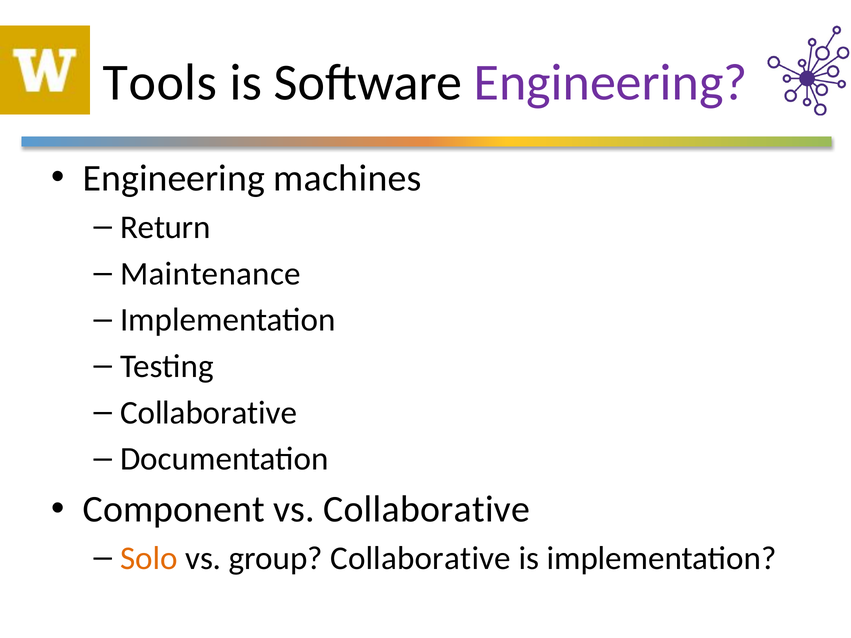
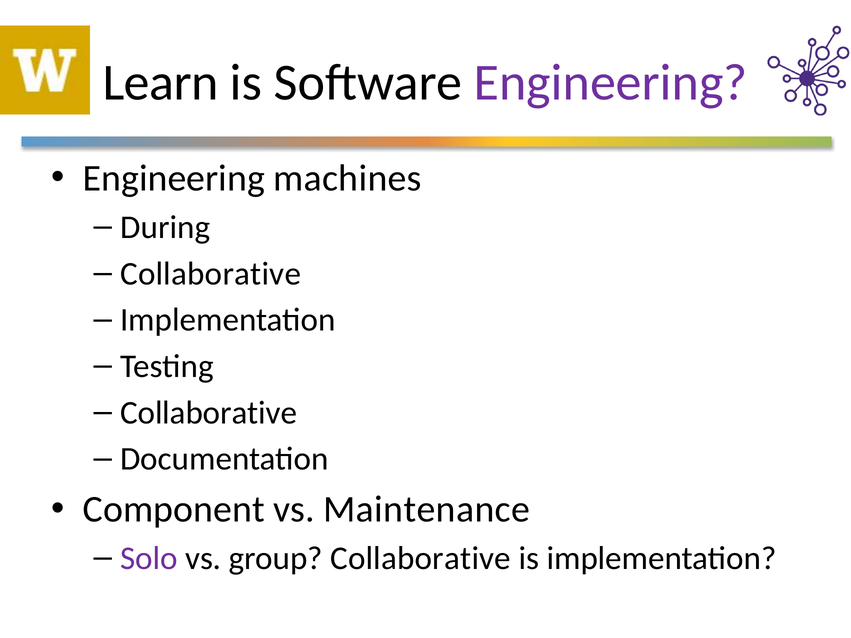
Tools: Tools -> Learn (161, 82)
Return: Return -> During (165, 227)
Maintenance: Maintenance -> Collaborative (211, 274)
vs Collaborative: Collaborative -> Maintenance (427, 510)
Solo colour: orange -> purple (149, 559)
